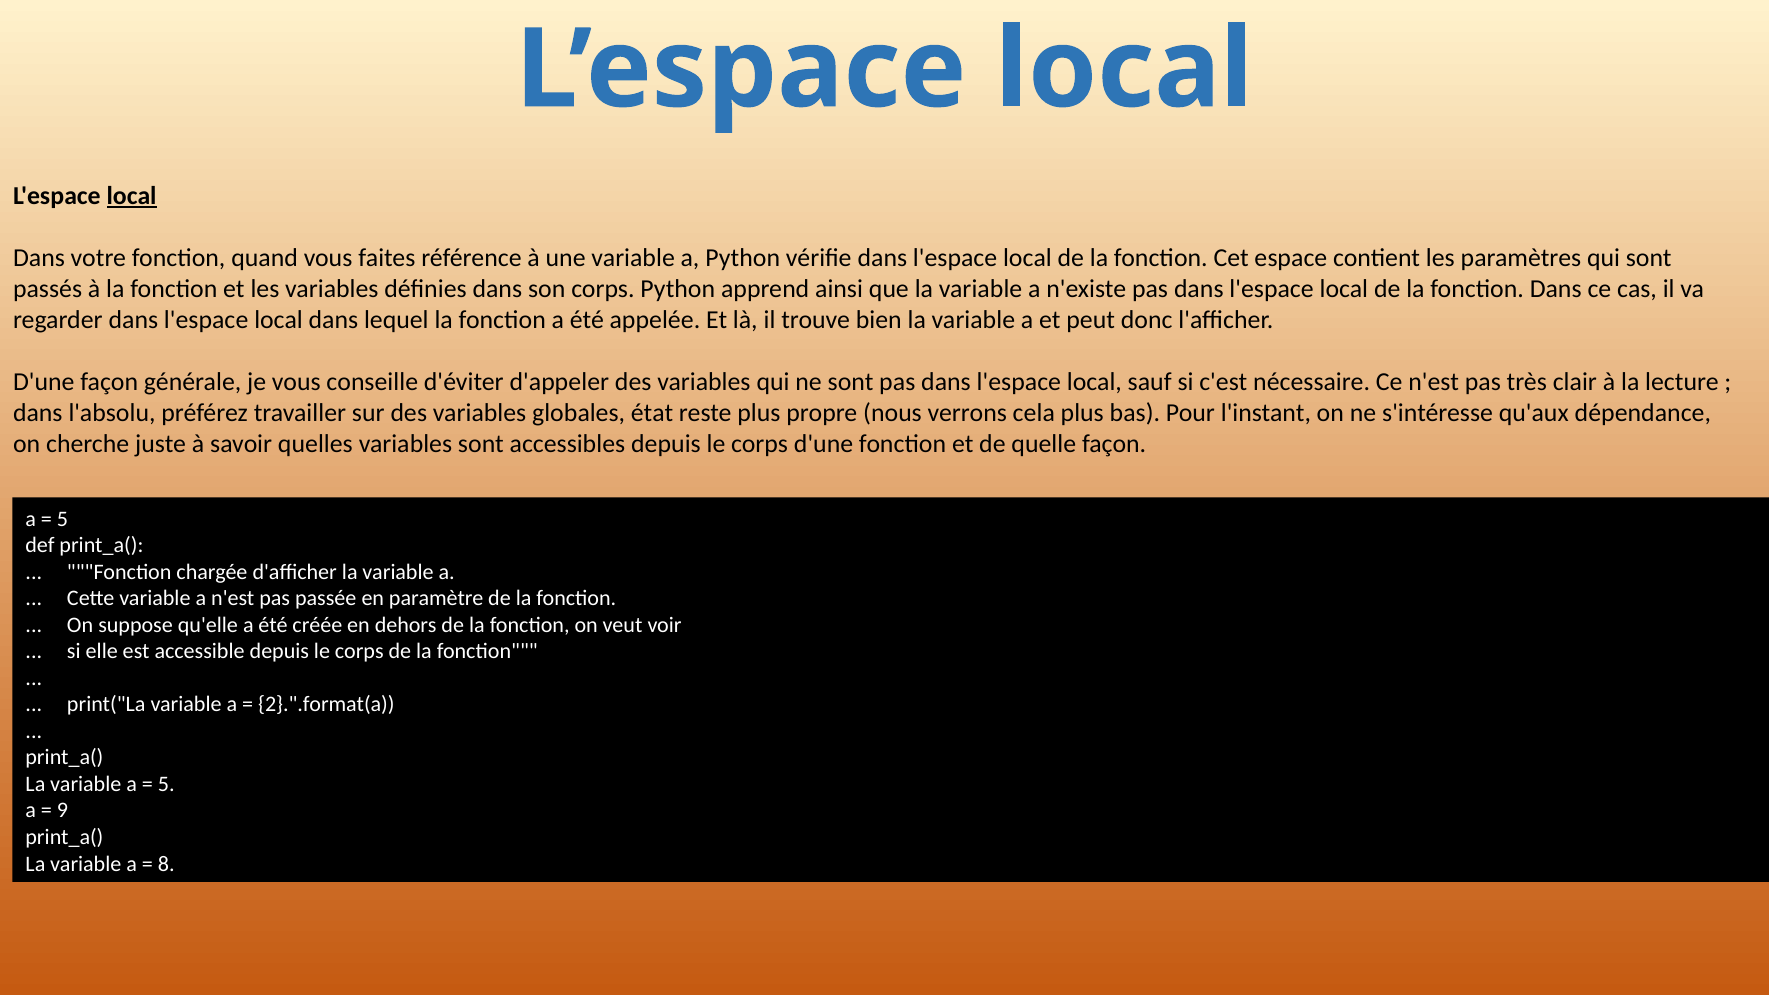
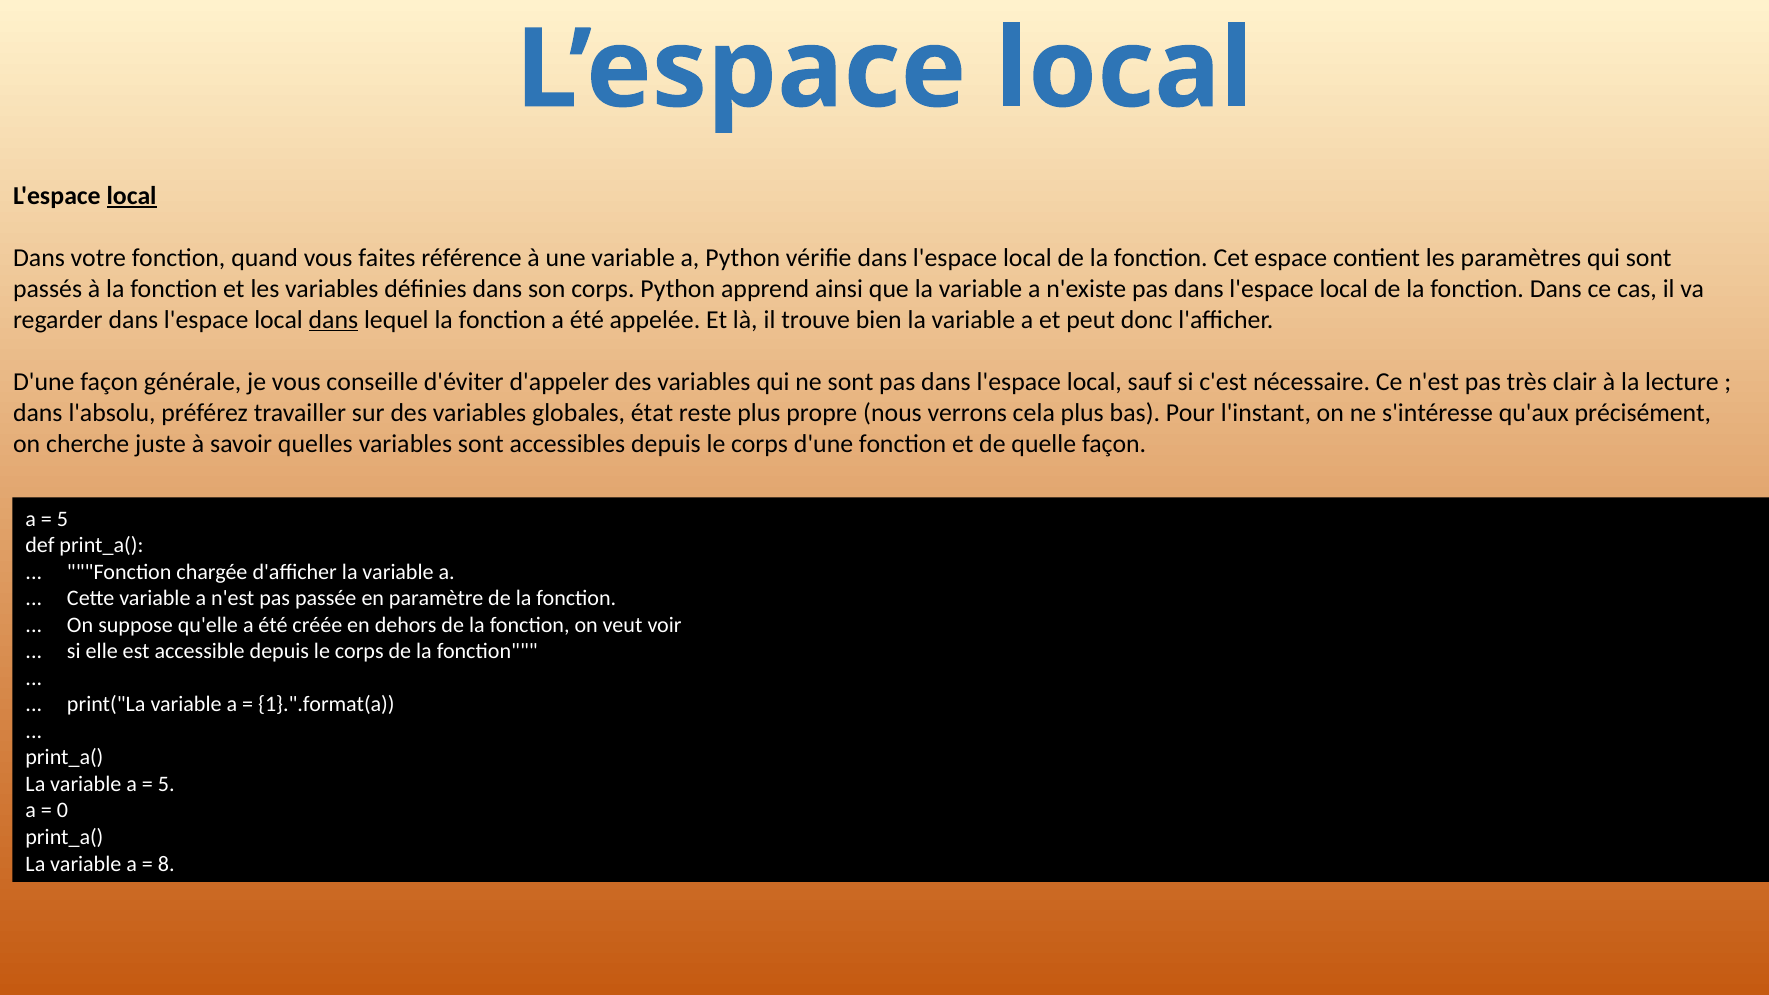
dans underline: none -> present (333, 320)
dépendance: dépendance -> précisément (1643, 413)
2}.".format(a: 2}.".format(a -> 1}.".format(a (326, 705)
9: 9 -> 0 (62, 811)
